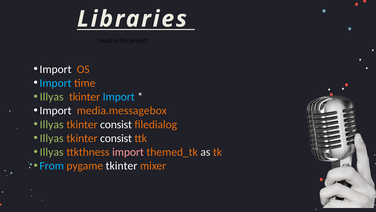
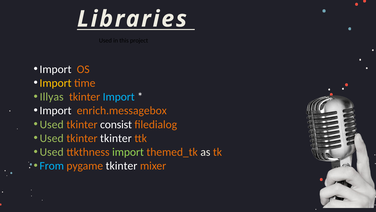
Import colour: light blue -> yellow (56, 83)
media.messagebox: media.messagebox -> enrich.messagebox (122, 110)
Illyas: Illyas -> Used (52, 124)
Illyas: Illyas -> Used (52, 138)
consist: consist -> tkinter (116, 138)
Illyas: Illyas -> Used (52, 152)
import colour: pink -> light green (128, 152)
